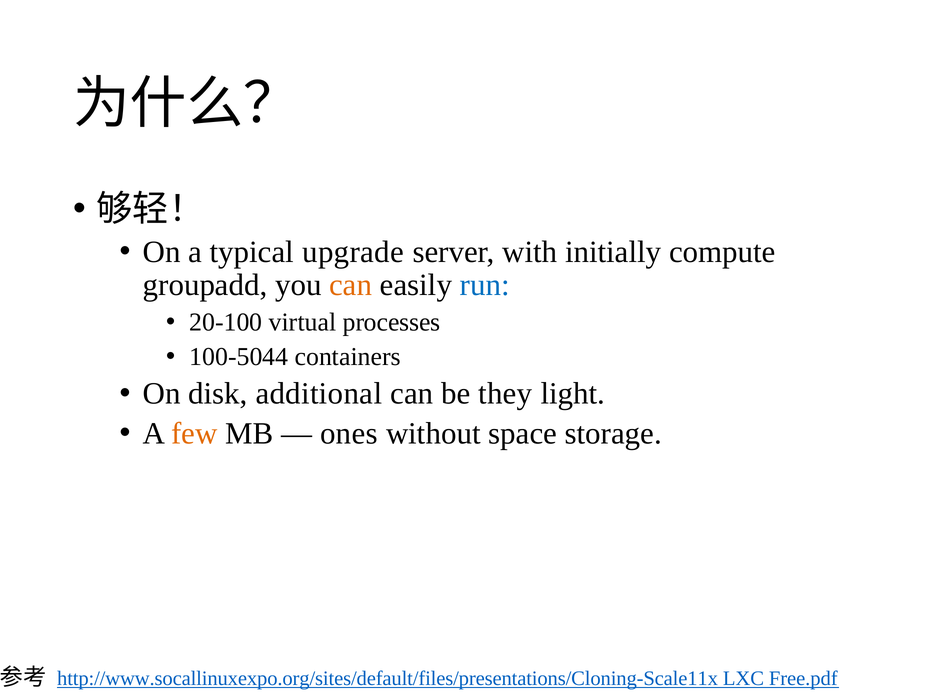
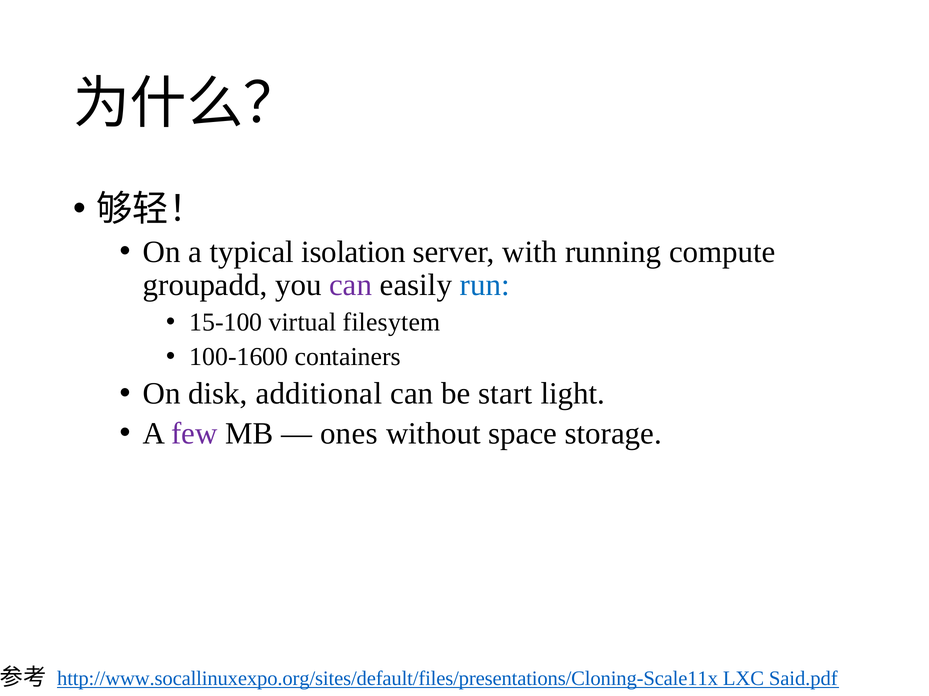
upgrade: upgrade -> isolation (353, 252)
initially: initially -> running (613, 252)
can colour: orange -> purple (351, 286)
20-100: 20-100 -> 15-100 (226, 323)
processes: processes -> filesytem (391, 323)
100-5044: 100-5044 -> 100-1600 (239, 357)
they: they -> start (505, 394)
few colour: orange -> purple (194, 434)
Free.pdf: Free.pdf -> Said.pdf (803, 679)
